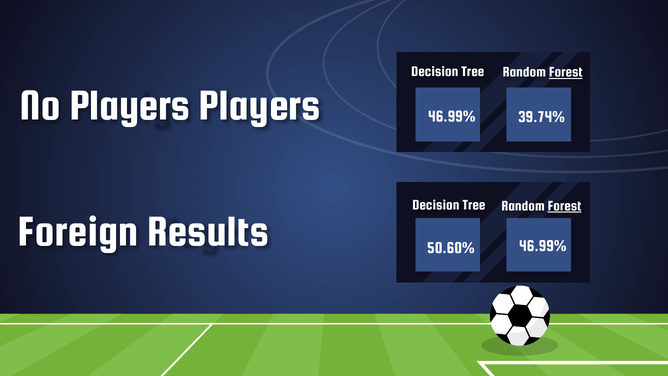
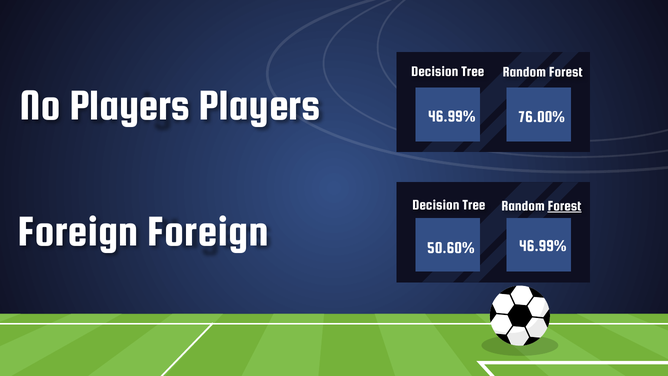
Forest underline: present -> none (566, 72)
39.74%: 39.74% -> 76.00% (541, 117)
Foreign Results: Results -> Foreign (208, 231)
